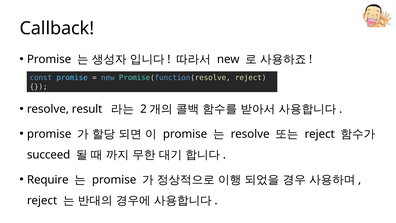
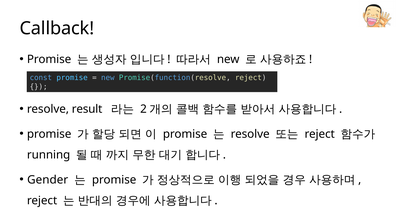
succeed: succeed -> running (49, 155)
Require: Require -> Gender (48, 179)
